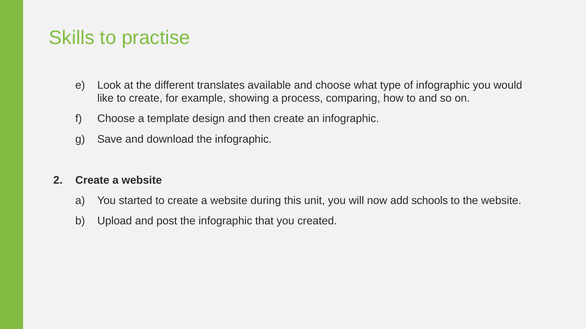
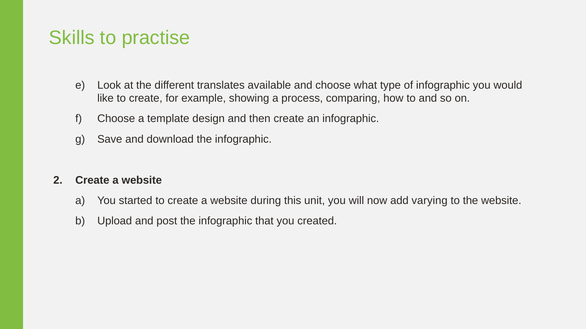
schools: schools -> varying (430, 201)
